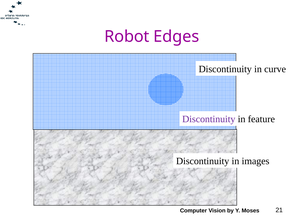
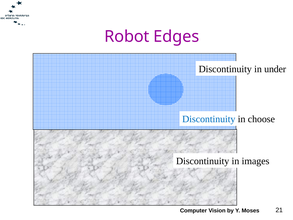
curve: curve -> under (275, 69)
Discontinuity colour: purple -> blue (209, 119)
feature: feature -> choose (261, 119)
